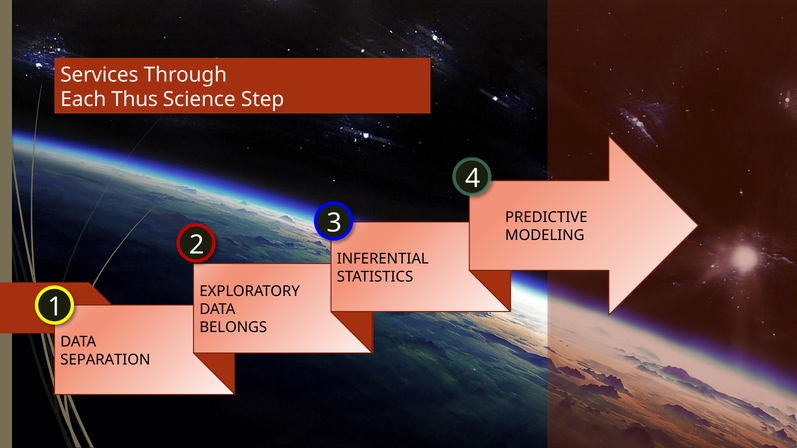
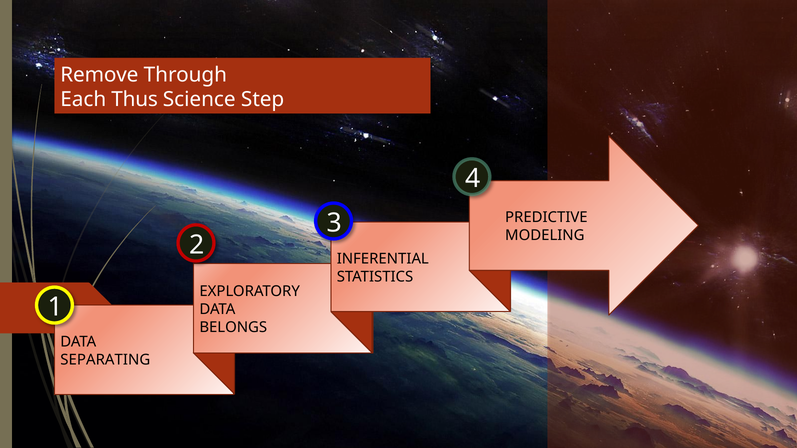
Services: Services -> Remove (99, 75)
SEPARATION: SEPARATION -> SEPARATING (105, 360)
